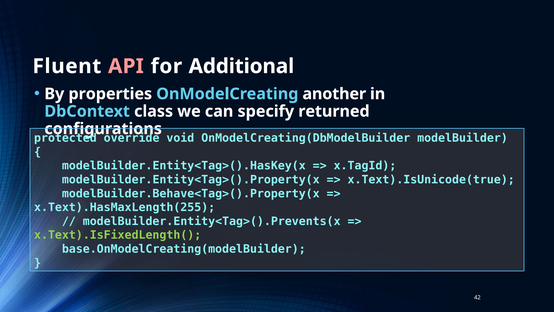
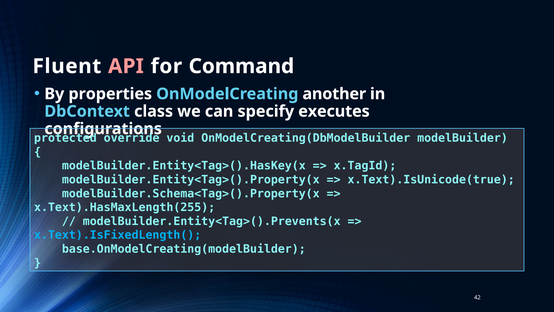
Additional: Additional -> Command (241, 66)
returned: returned -> executes (334, 111)
modelBuilder.Behave<Tag>().Property(x: modelBuilder.Behave<Tag>().Property(x -> modelBuilder.Schema<Tag>().Property(x (191, 193)
x.Text).IsFixedLength( colour: light green -> light blue (118, 235)
